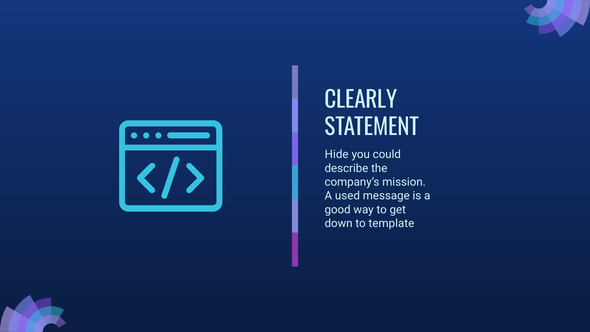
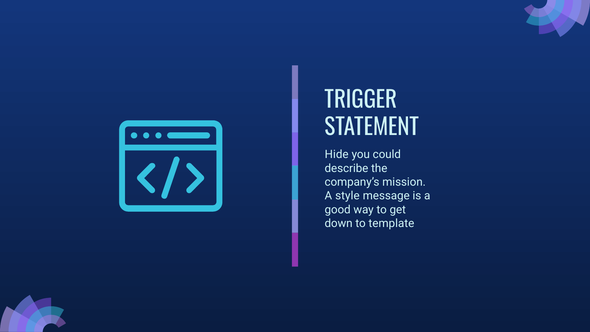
CLEARLY: CLEARLY -> TRIGGER (361, 100)
used: used -> style (347, 196)
